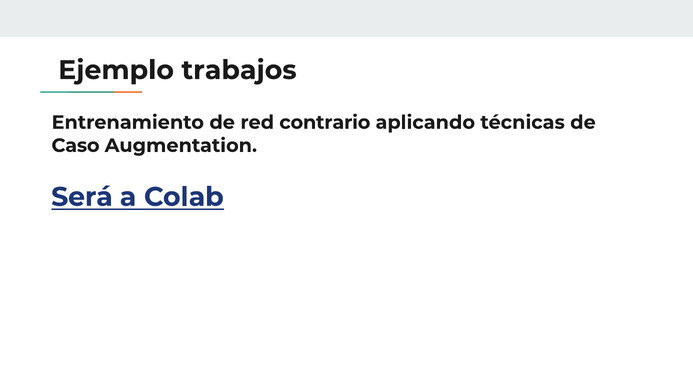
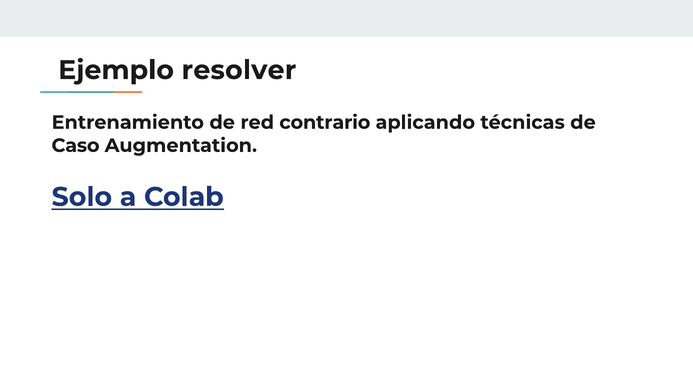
trabajos: trabajos -> resolver (239, 70)
Será: Será -> Solo (82, 197)
